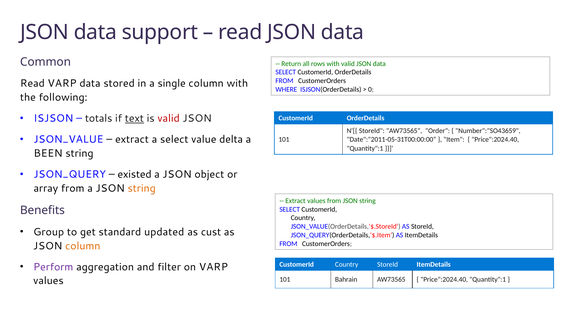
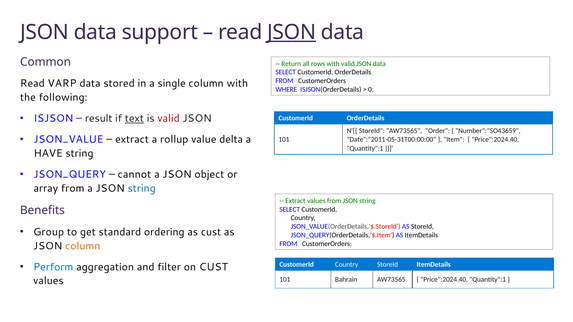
JSON underline: none -> present (292, 32)
totals: totals -> result (99, 119)
a select: select -> rollup (174, 140)
BEEN: BEEN -> HAVE (48, 154)
existed: existed -> cannot (134, 175)
string colour: orange -> blue (142, 189)
updated: updated -> ordering (164, 232)
Perform colour: purple -> blue (53, 267)
on VARP: VARP -> CUST (213, 267)
